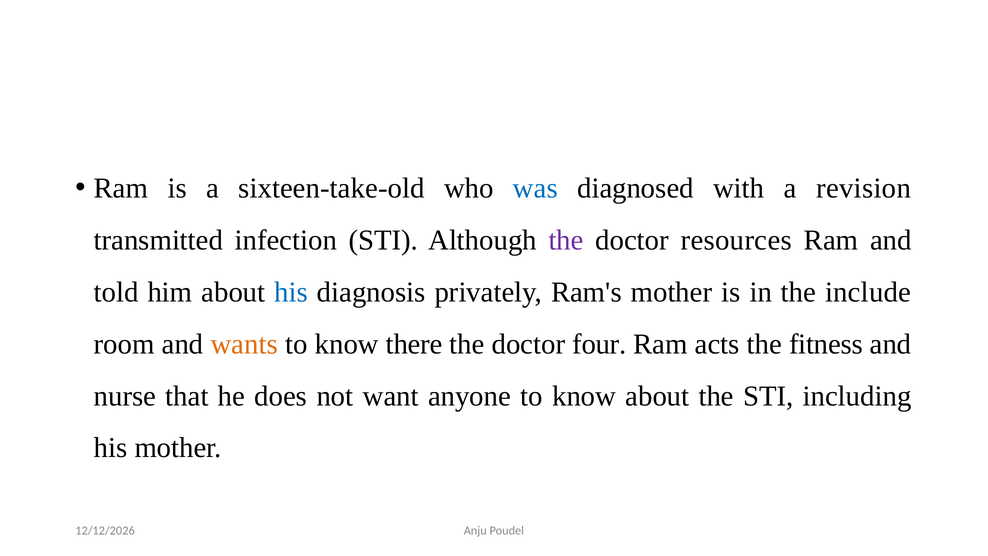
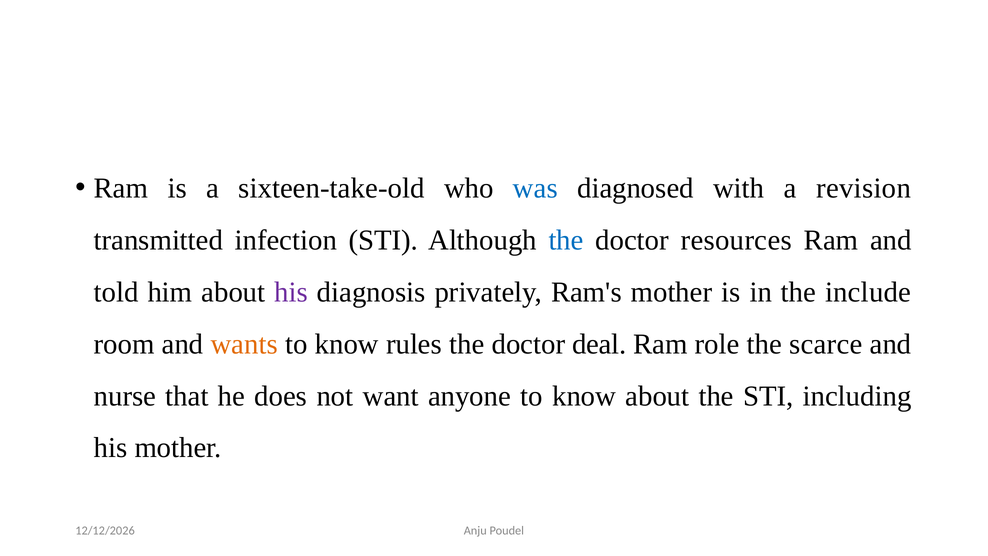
the colour: purple -> blue (566, 240)
his colour: blue -> purple (291, 292)
there: there -> rules (414, 344)
four: four -> deal (599, 344)
acts: acts -> role (717, 344)
fitness: fitness -> scarce (826, 344)
